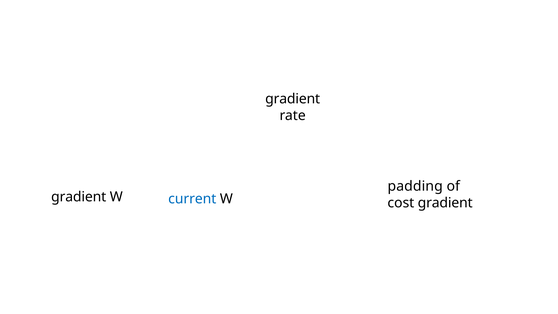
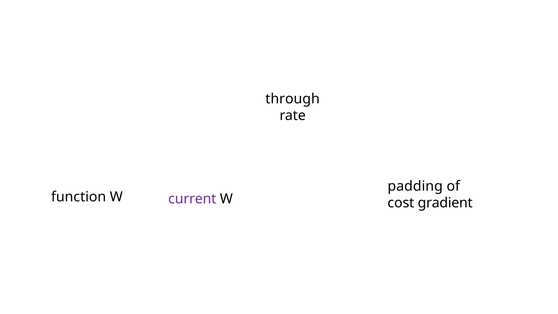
gradient: gradient -> through (293, 99)
gradient: gradient -> function (79, 197)
current colour: blue -> purple (192, 199)
